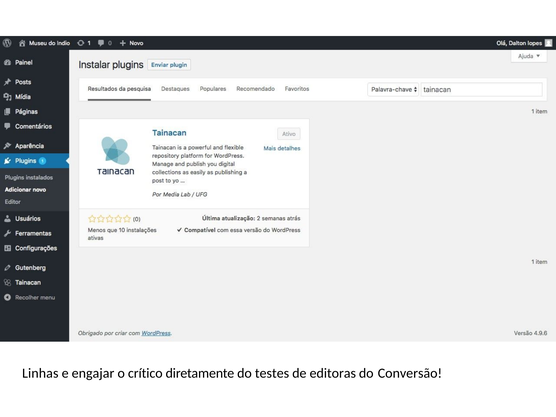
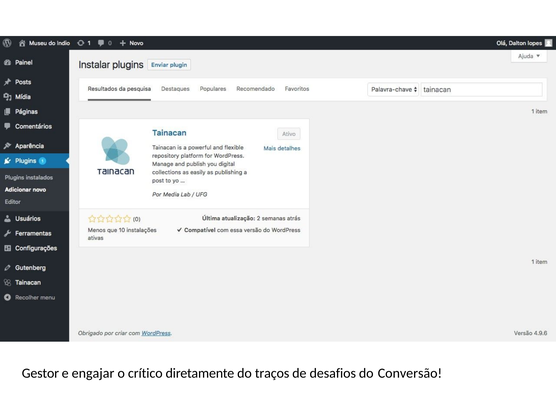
Linhas: Linhas -> Gestor (40, 373)
testes: testes -> traços (272, 373)
editoras: editoras -> desafios (333, 373)
